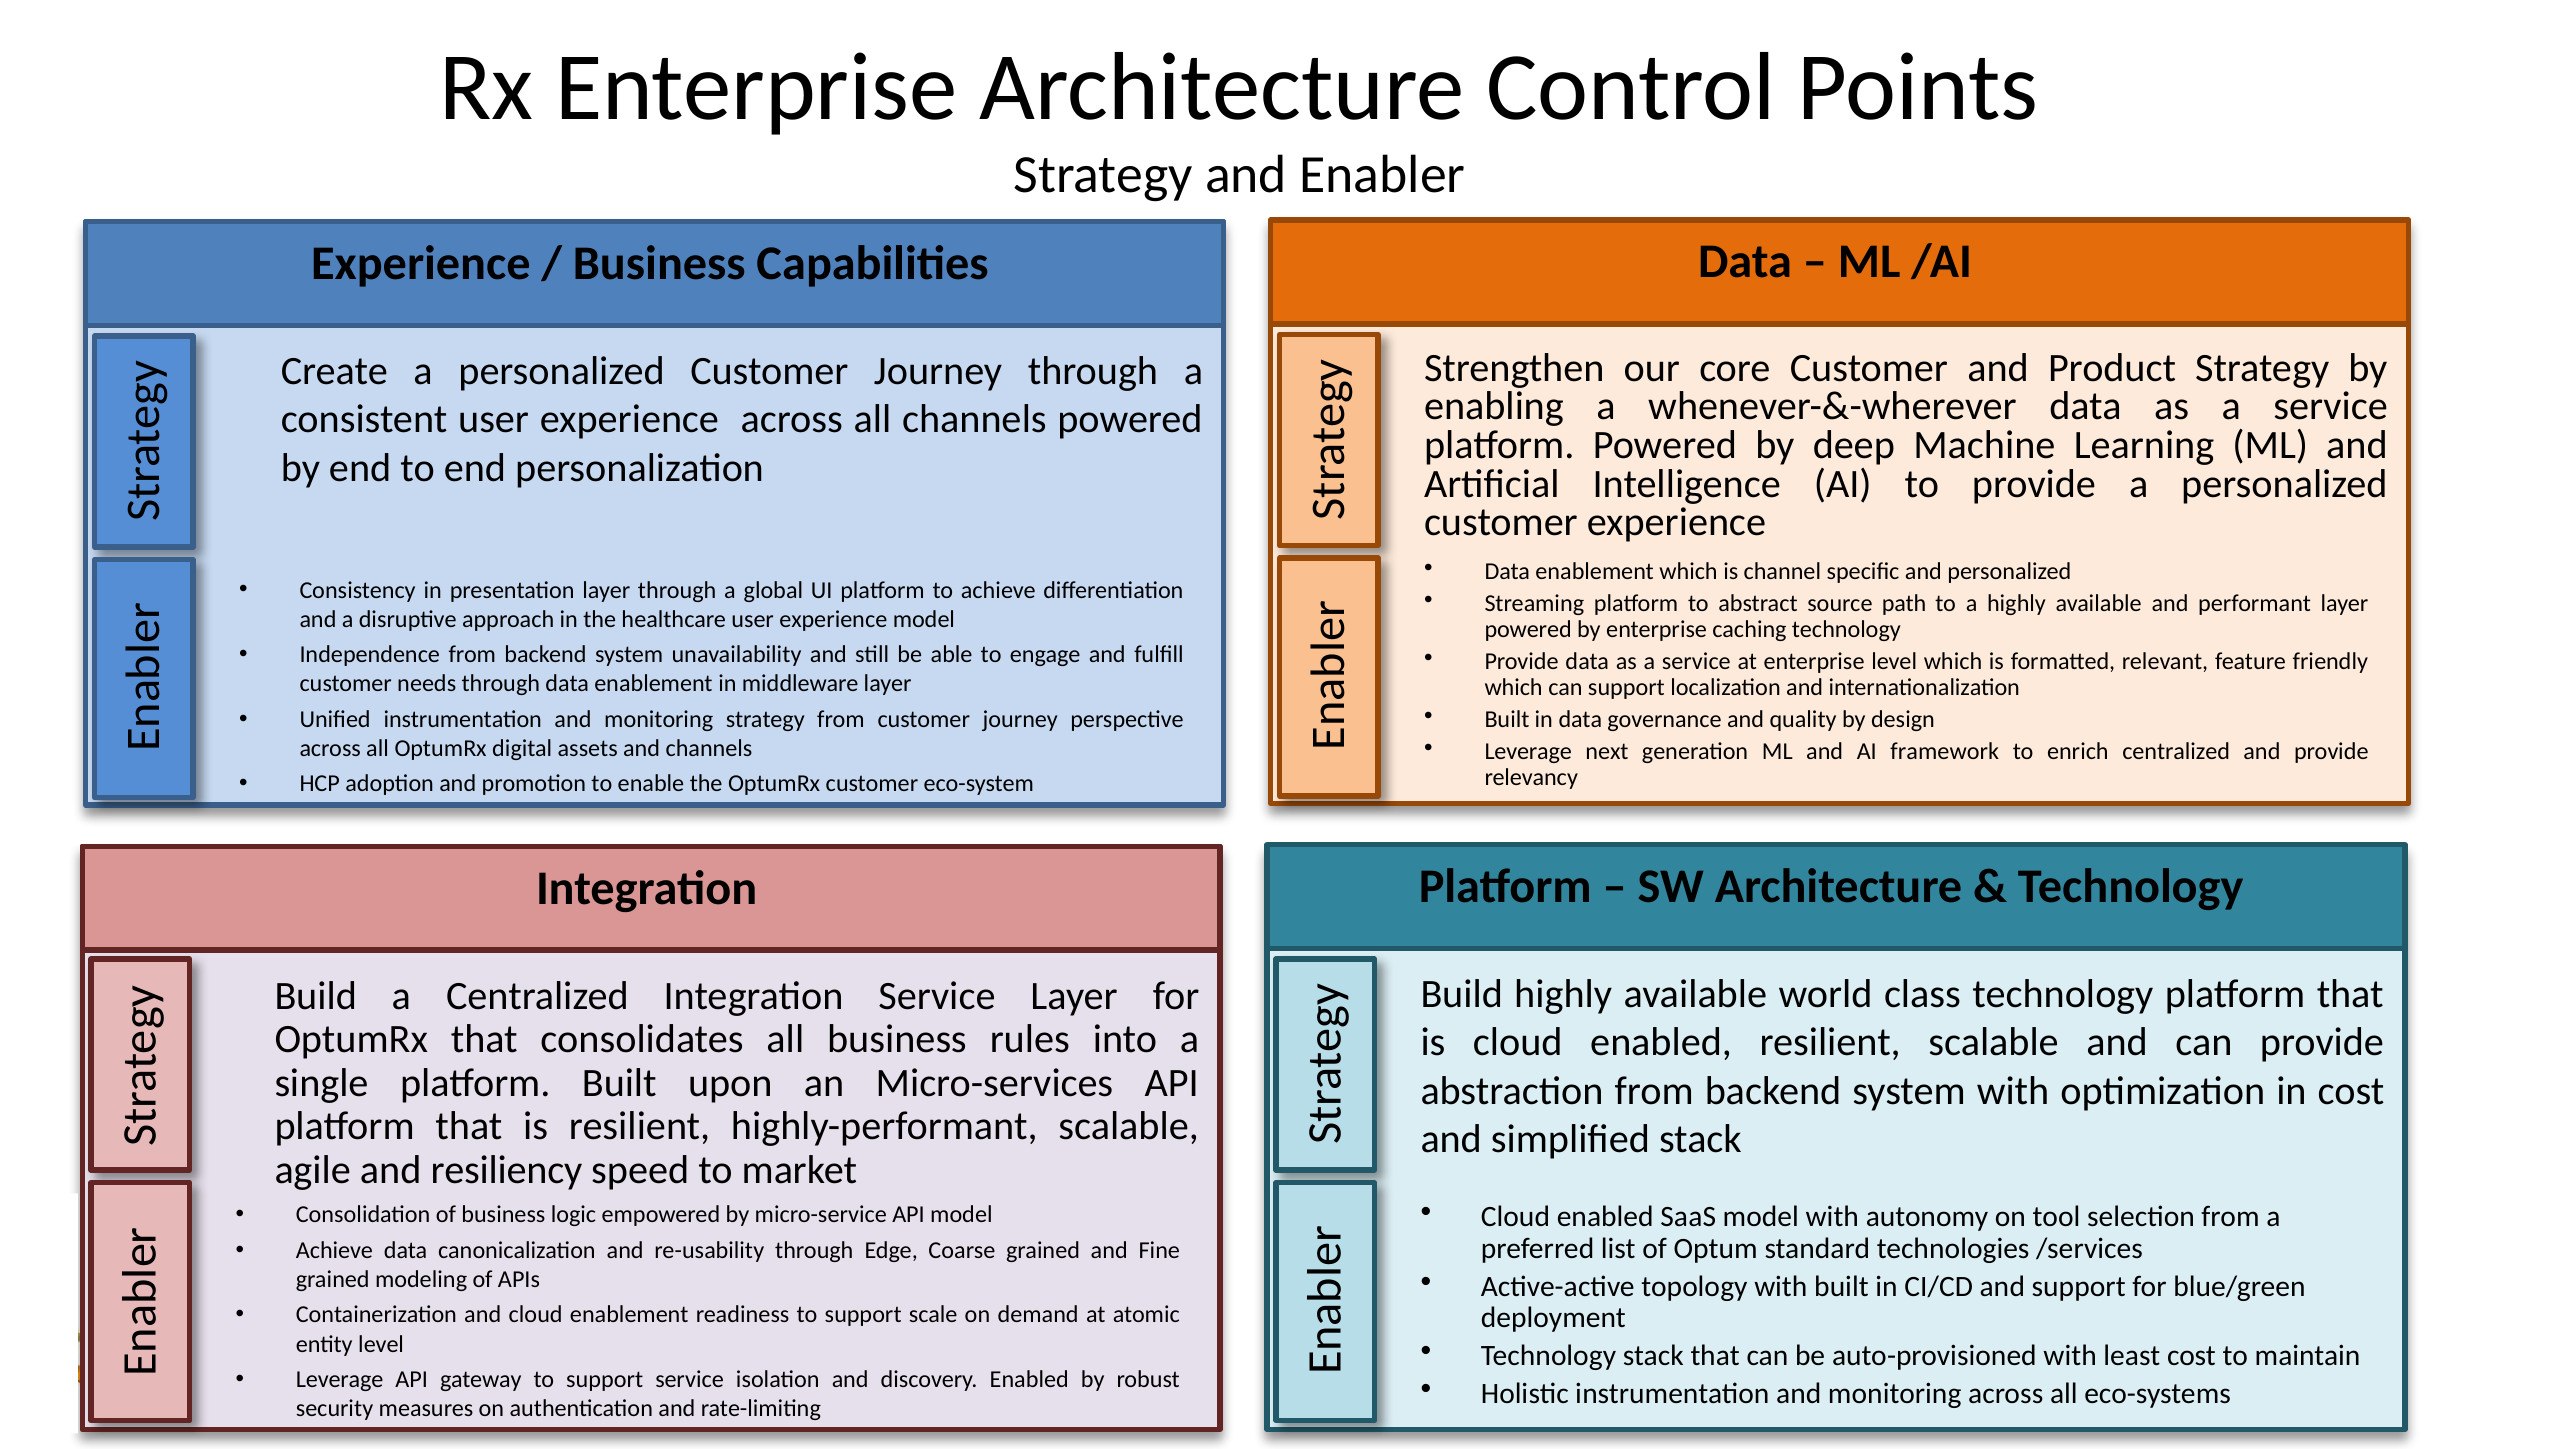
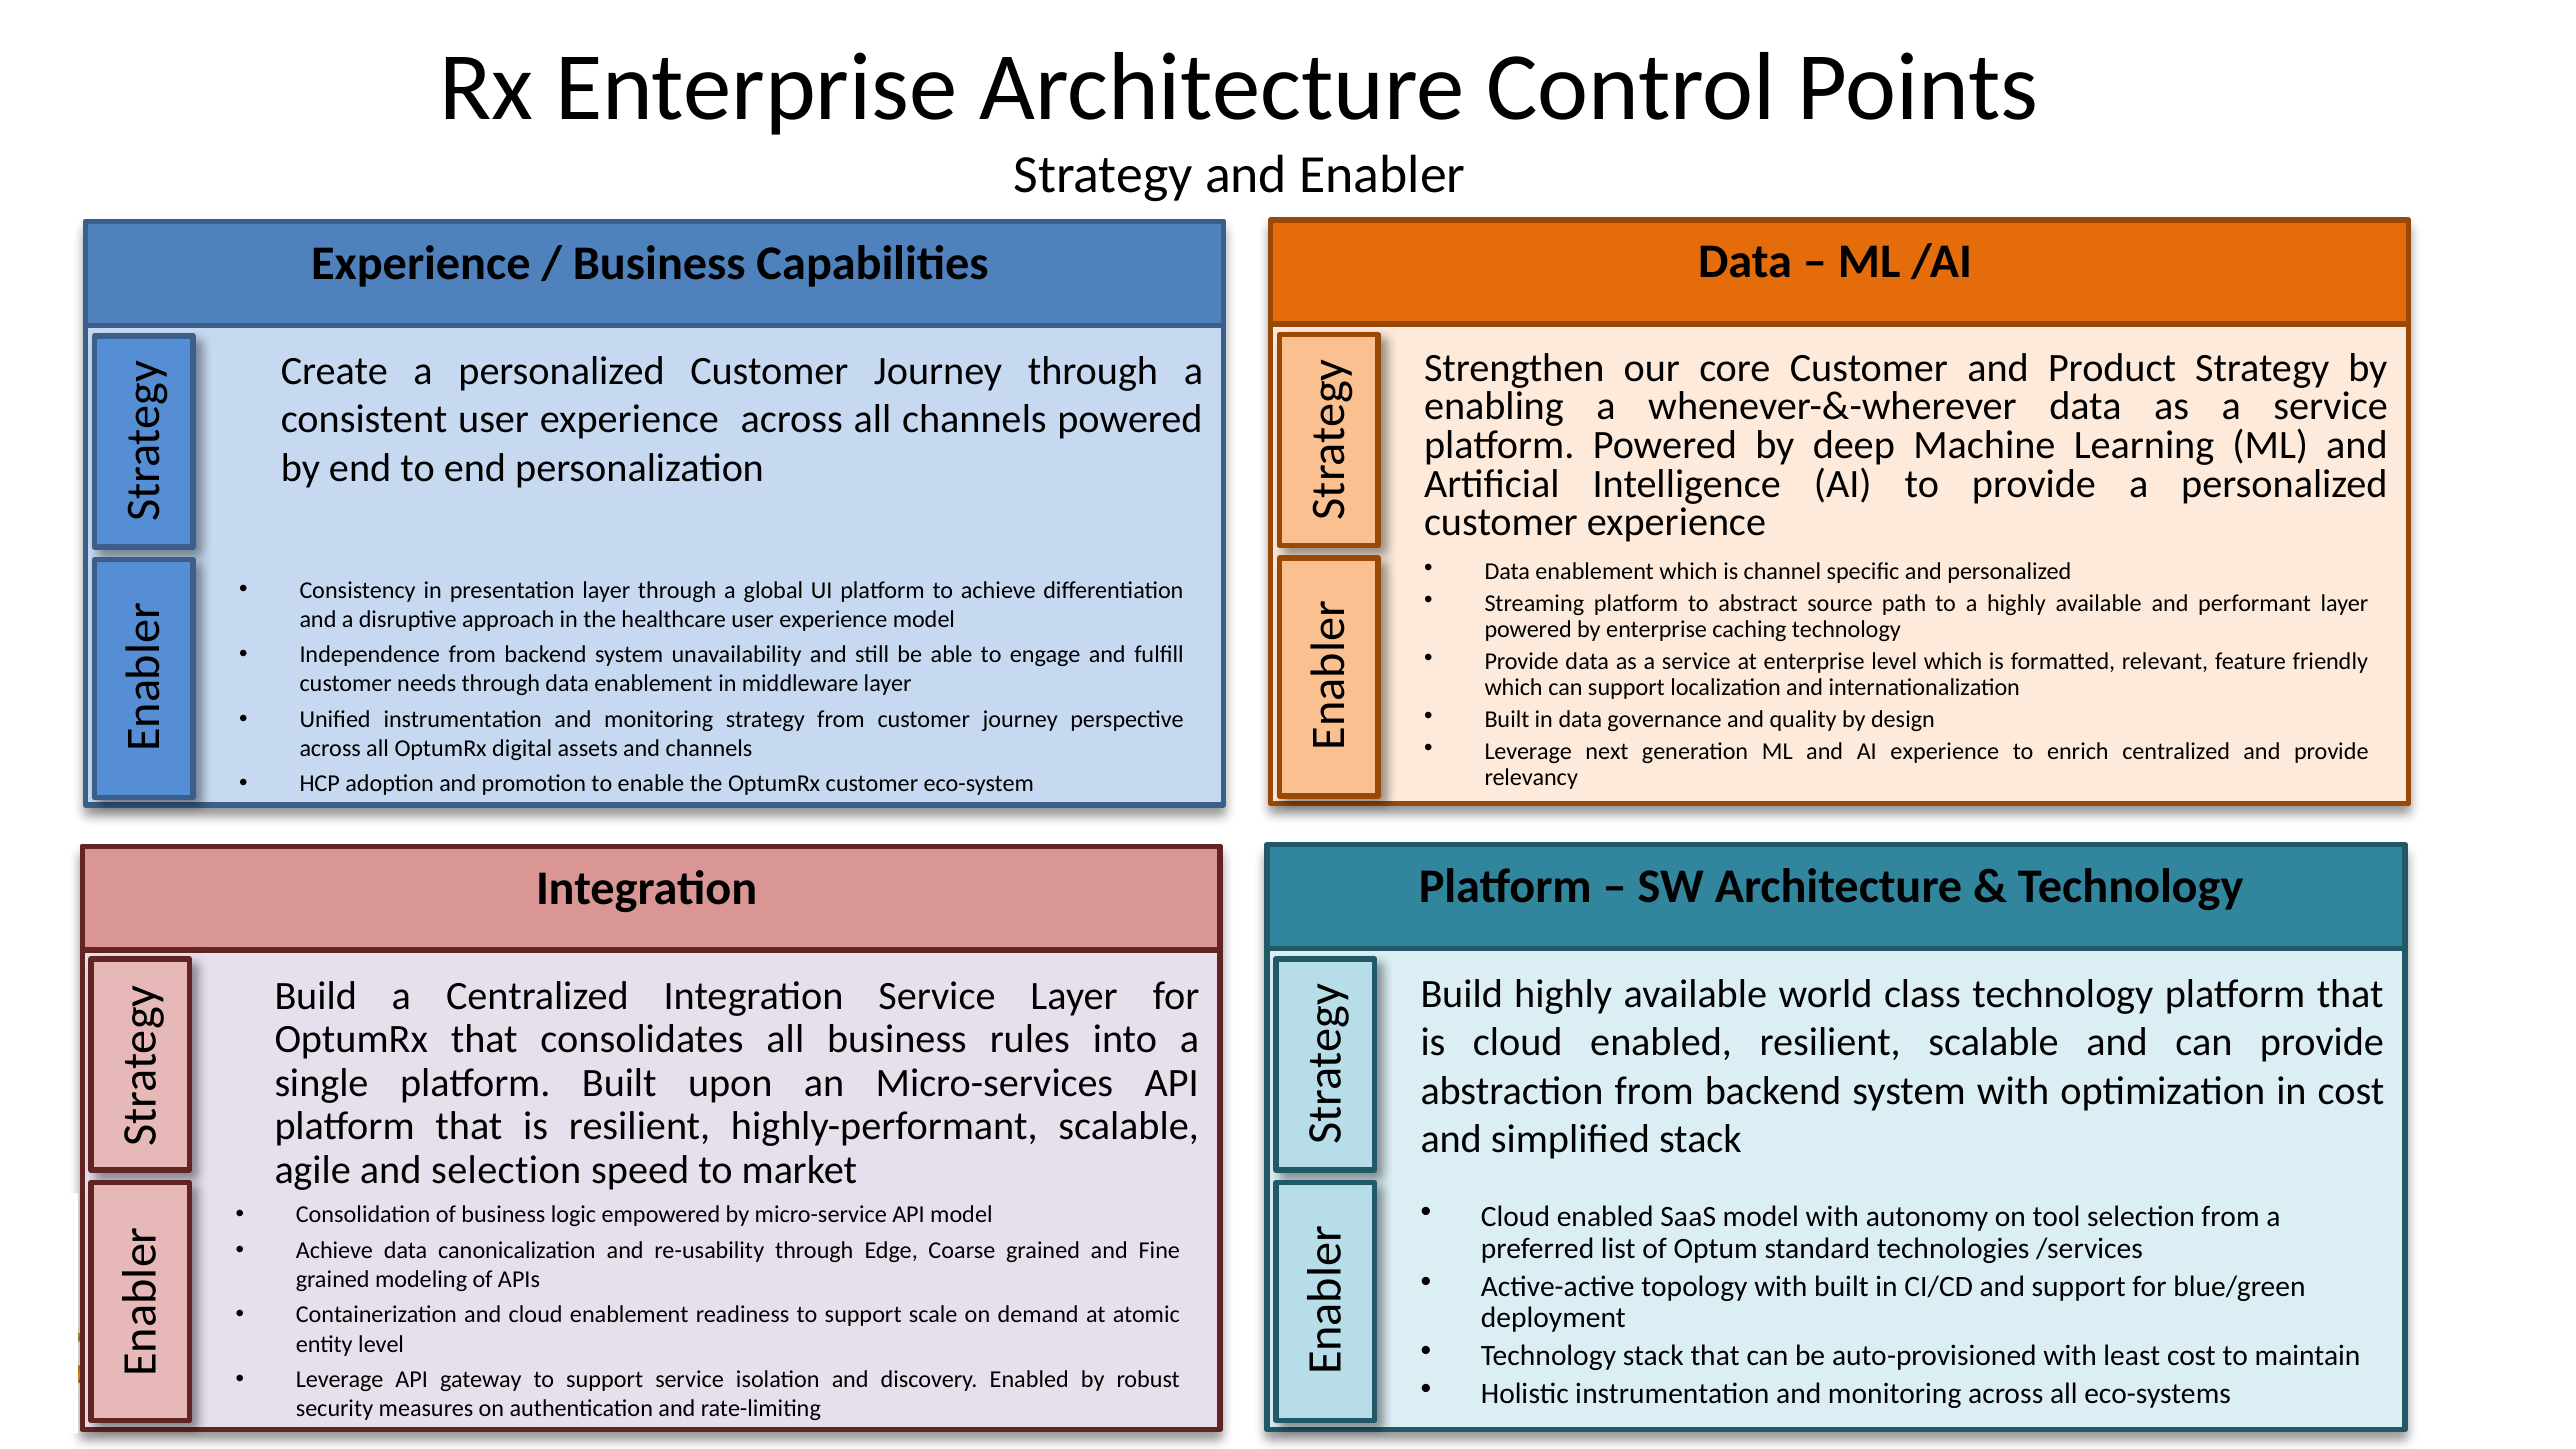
AI framework: framework -> experience (1945, 752)
and resiliency: resiliency -> selection (506, 1170)
